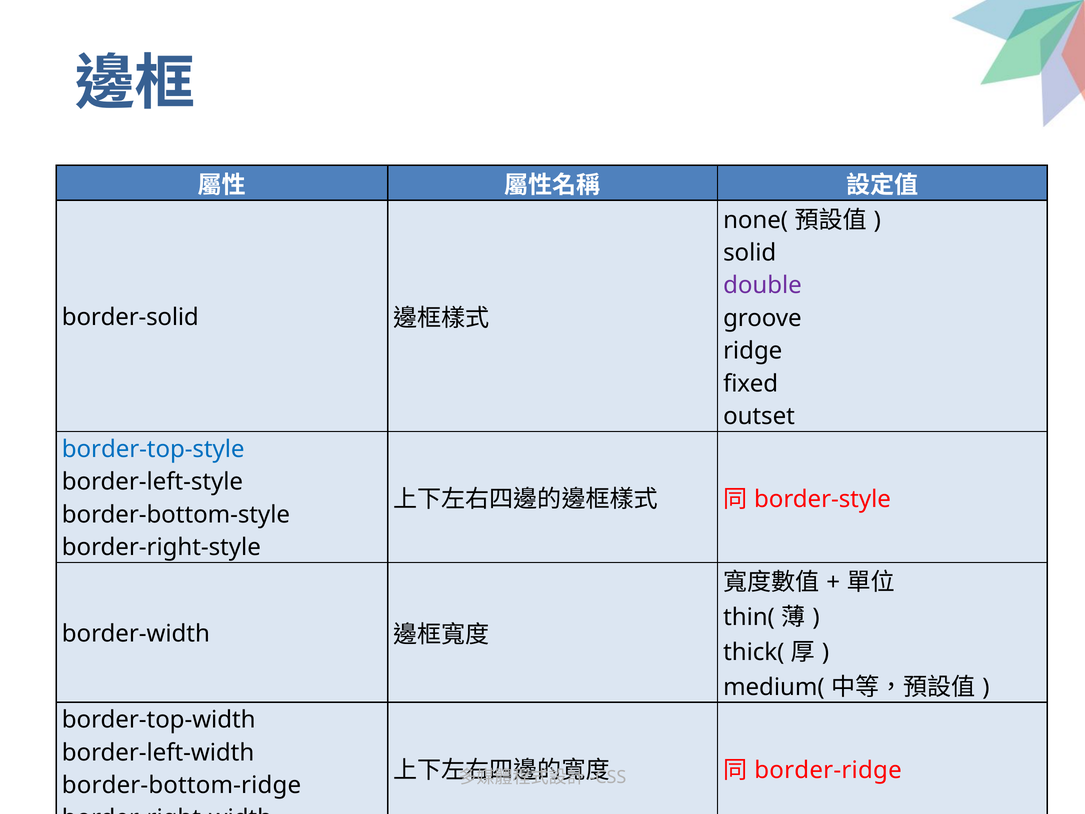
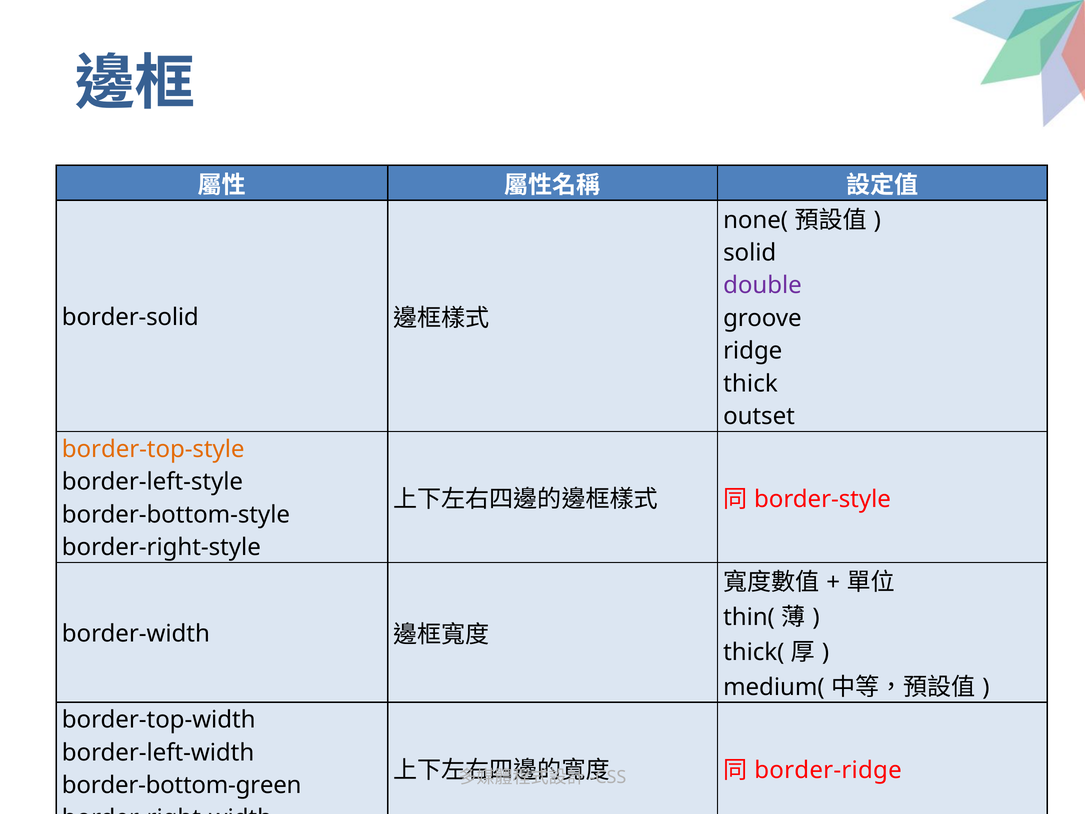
fixed: fixed -> thick (750, 384)
border-top-style colour: blue -> orange (153, 449)
border-bottom-ridge: border-bottom-ridge -> border-bottom-green (182, 785)
